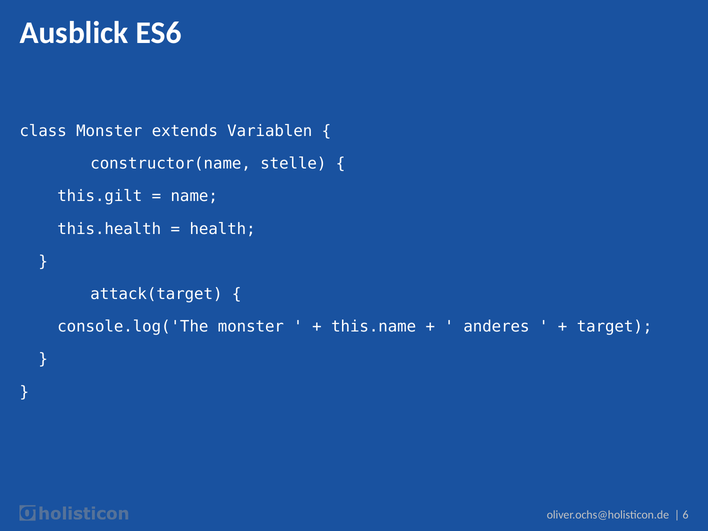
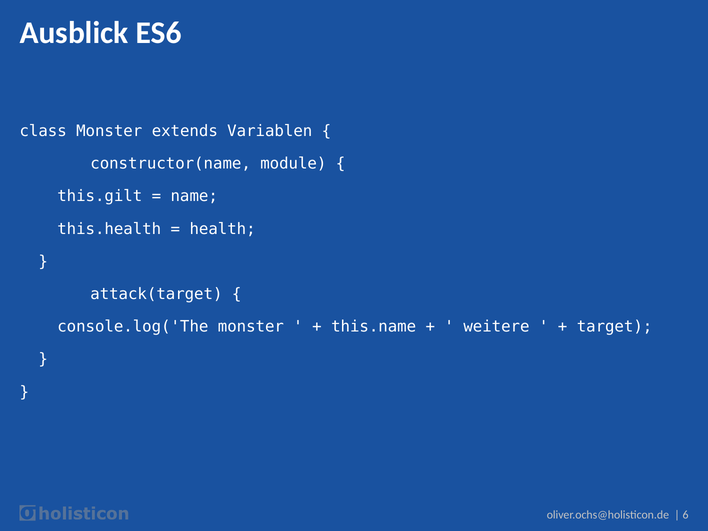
stelle: stelle -> module (293, 164)
anderes: anderes -> weitere (496, 327)
